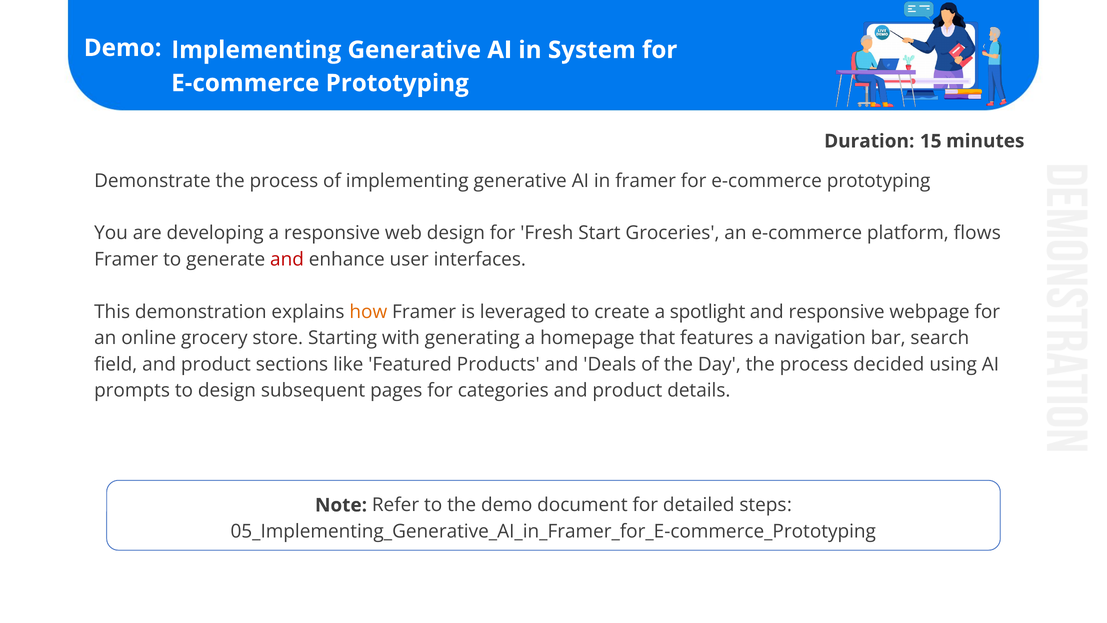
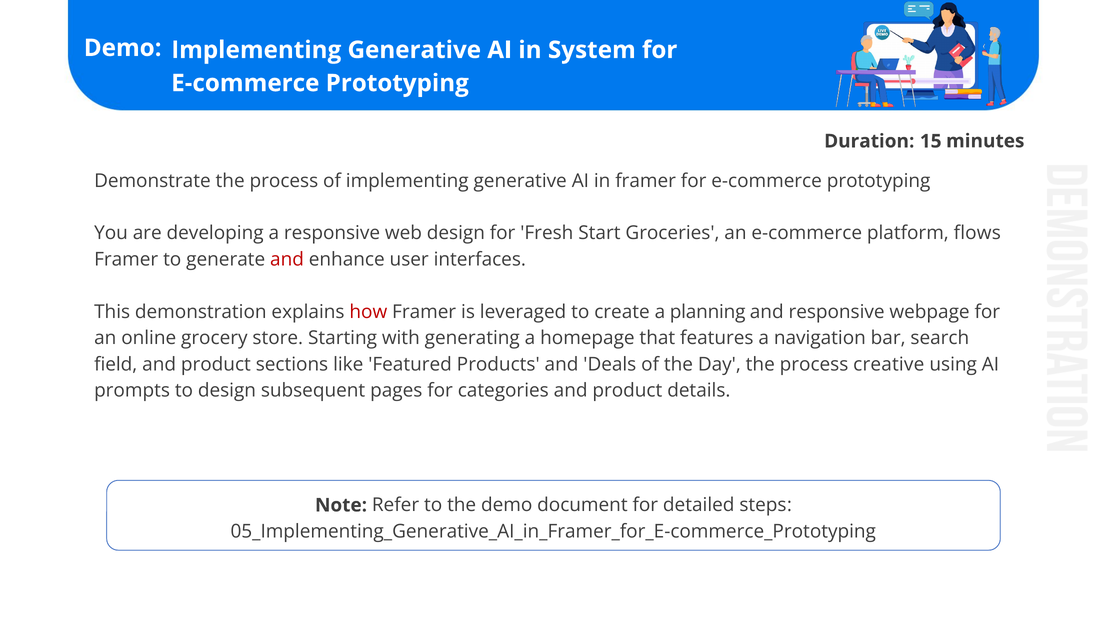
how colour: orange -> red (368, 312)
spotlight: spotlight -> planning (708, 312)
decided: decided -> creative (889, 364)
